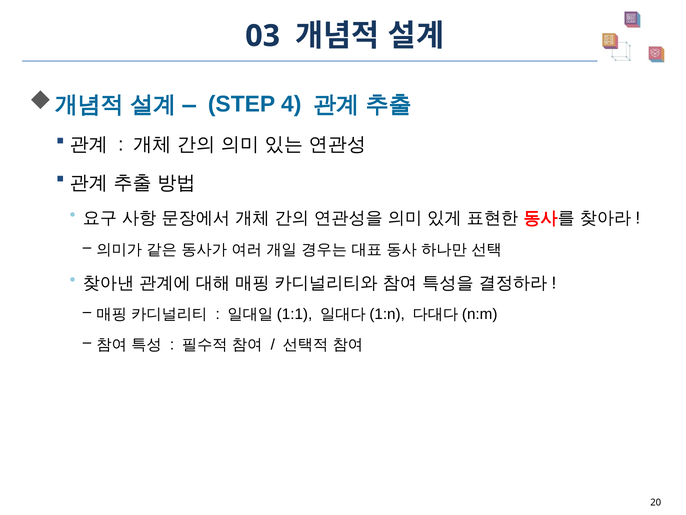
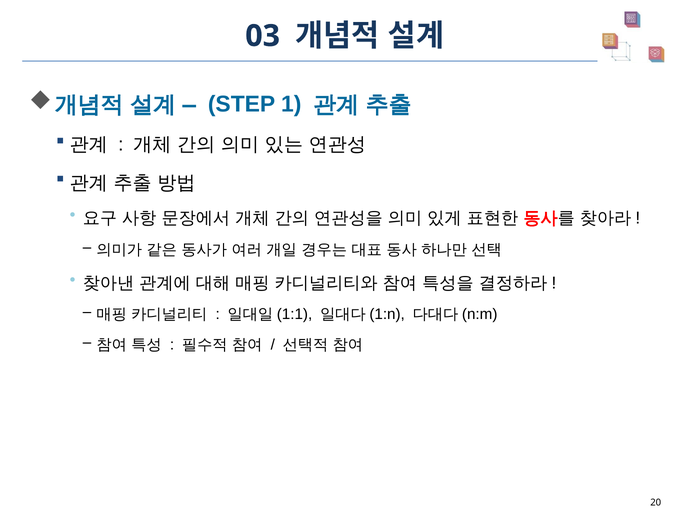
4: 4 -> 1 (291, 104)
